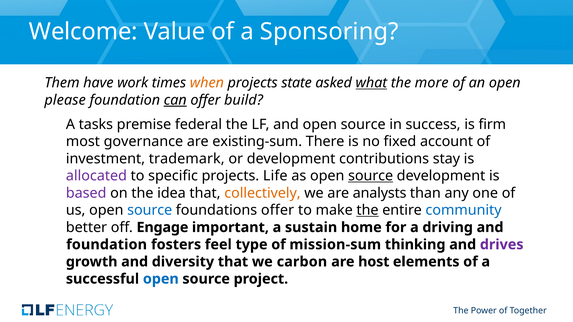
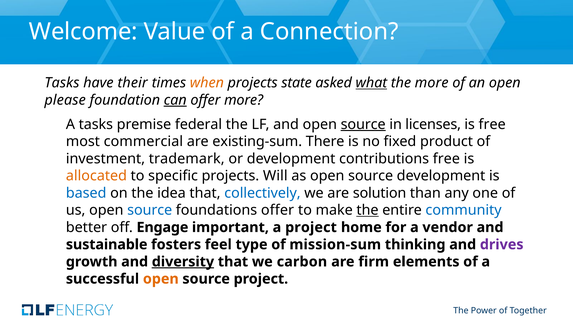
Sponsoring: Sponsoring -> Connection (329, 32)
Them: Them -> Tasks (62, 83)
work: work -> their (133, 83)
offer build: build -> more (244, 100)
source underline: none -> present (363, 124)
success: success -> licenses (433, 124)
is firm: firm -> free (492, 124)
governance: governance -> commercial (143, 142)
account: account -> product (447, 142)
contributions stay: stay -> free (446, 159)
allocated colour: purple -> orange (96, 176)
Life: Life -> Will (275, 176)
source underline: present -> none (371, 176)
based colour: purple -> blue (86, 193)
collectively colour: orange -> blue (262, 193)
analysts: analysts -> solution (380, 193)
a sustain: sustain -> project (311, 228)
driving: driving -> vendor (448, 228)
foundation: foundation -> sustainable (107, 245)
diversity underline: none -> present (183, 262)
host: host -> firm (374, 262)
open colour: blue -> orange (161, 279)
